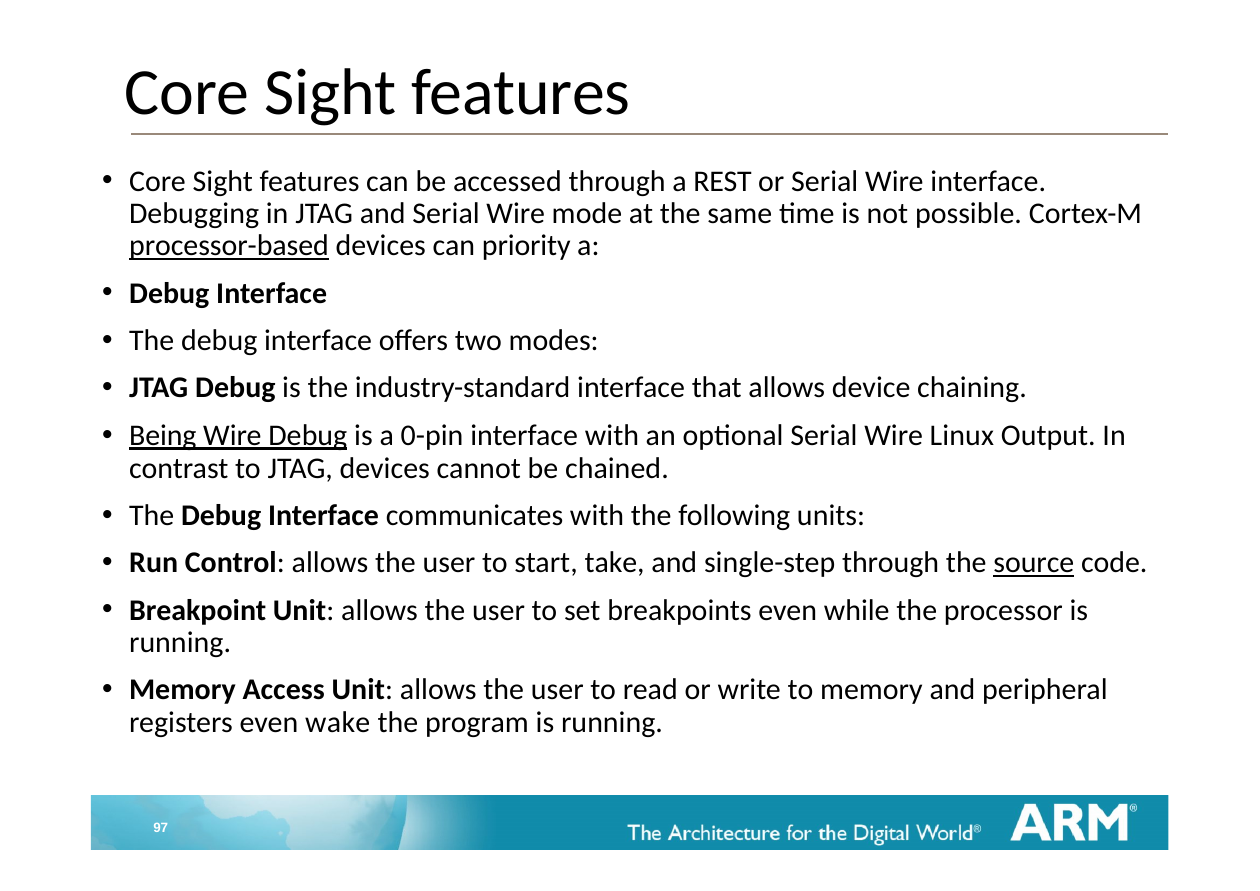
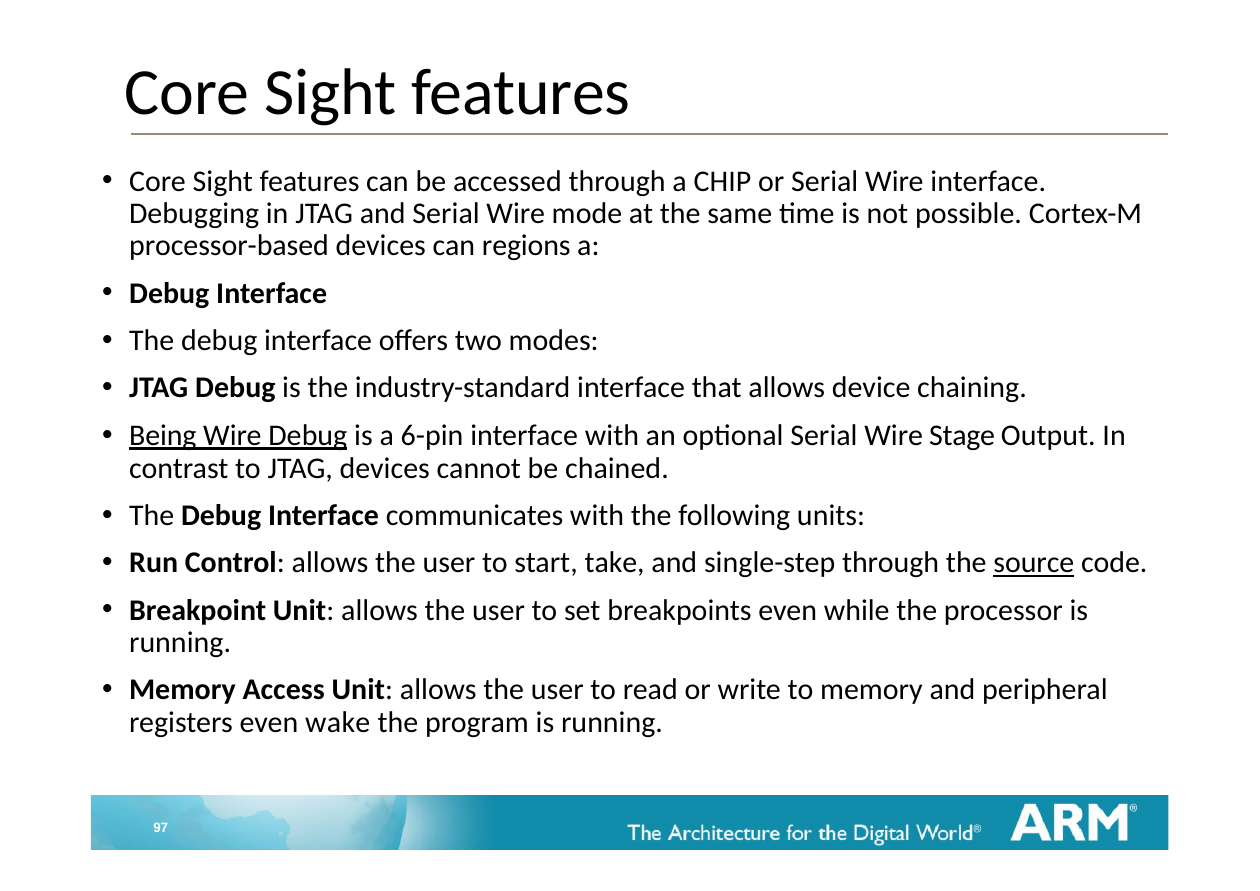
REST: REST -> CHIP (722, 181)
processor-based underline: present -> none (229, 246)
priority: priority -> regions (526, 246)
0-pin: 0-pin -> 6-pin (432, 436)
Linux: Linux -> Stage (962, 436)
